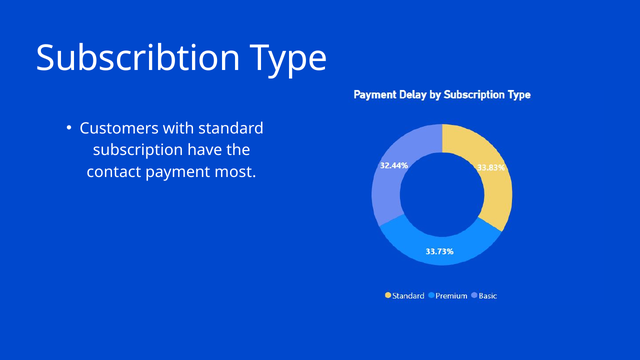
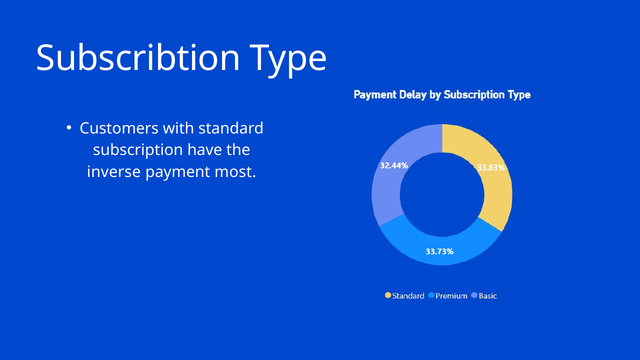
contact: contact -> inverse (114, 172)
